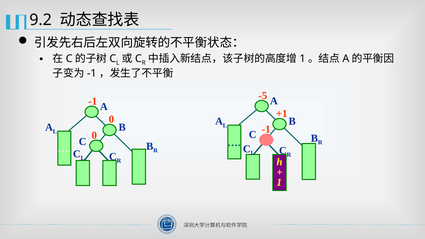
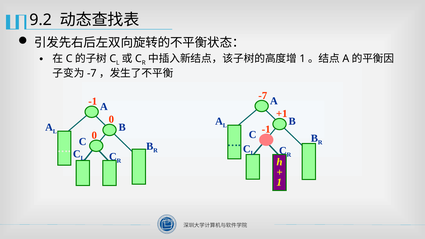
-1: -1 -> -7 (92, 73)
-5: -5 -> -7 (263, 96)
